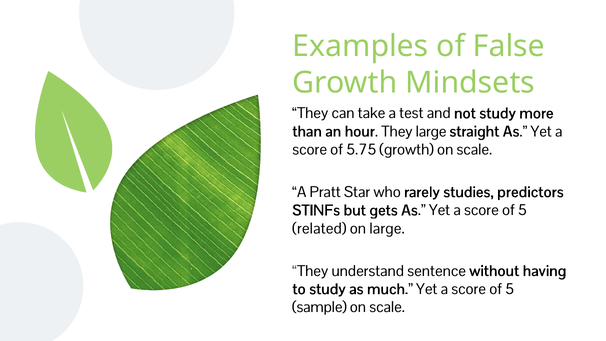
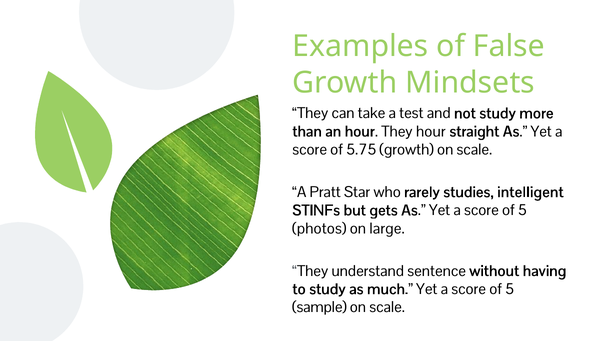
They large: large -> hour (431, 132)
predictors: predictors -> intelligent (530, 192)
related: related -> photos (319, 229)
